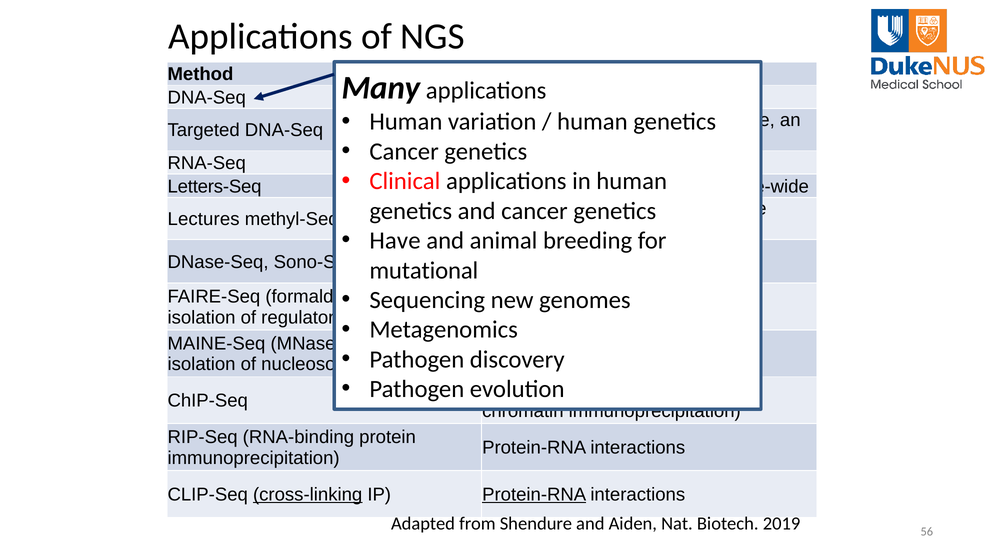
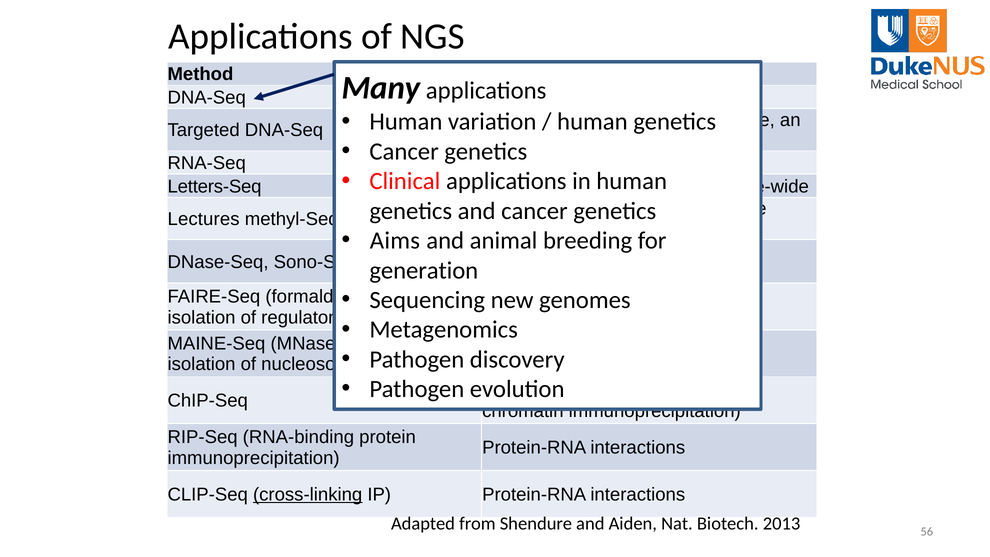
Have: Have -> Aims (395, 241)
mutational: mutational -> generation (424, 270)
Protein-RNA underline: present -> none (534, 494)
2019: 2019 -> 2013 (782, 523)
